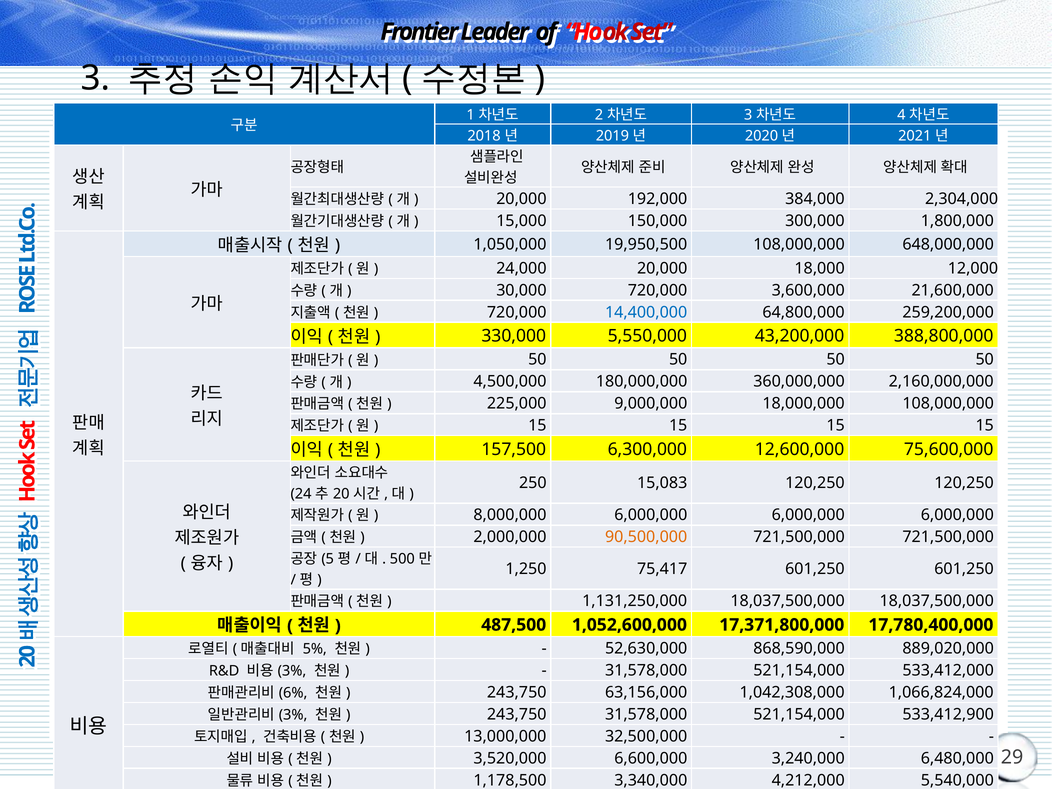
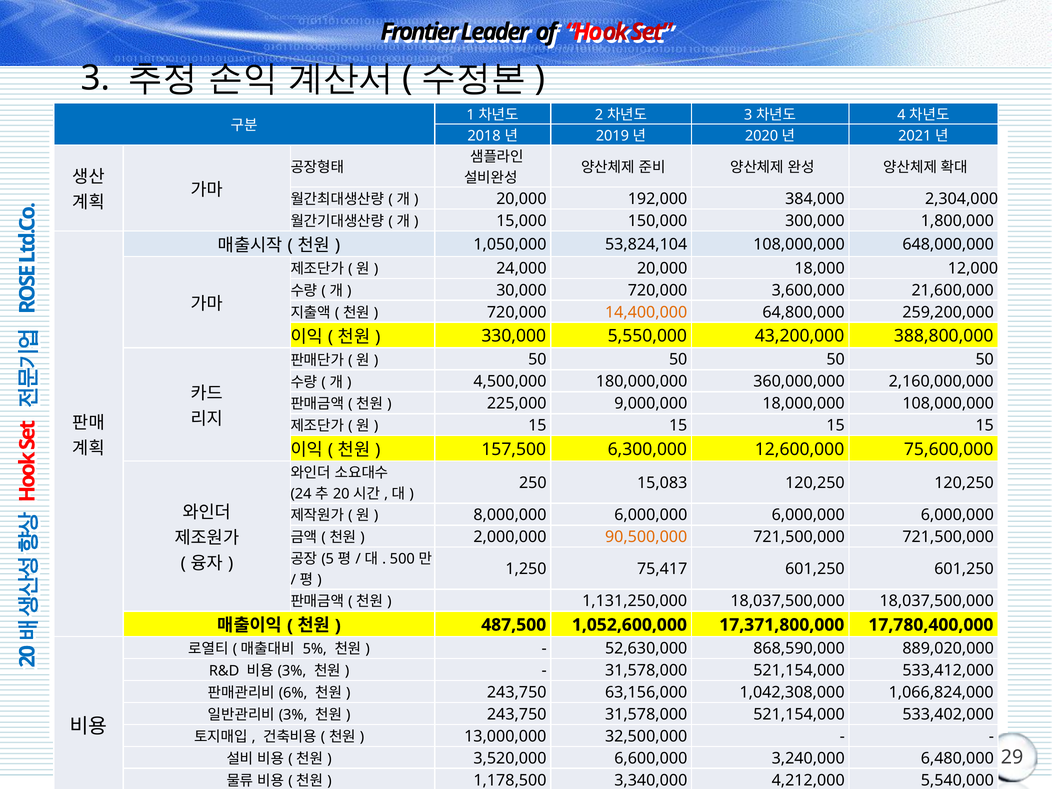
19,950,500: 19,950,500 -> 53,824,104 (646, 245)
14,400,000 colour: blue -> orange (646, 312)
533,412,900: 533,412,900 -> 533,402,000 (948, 714)
